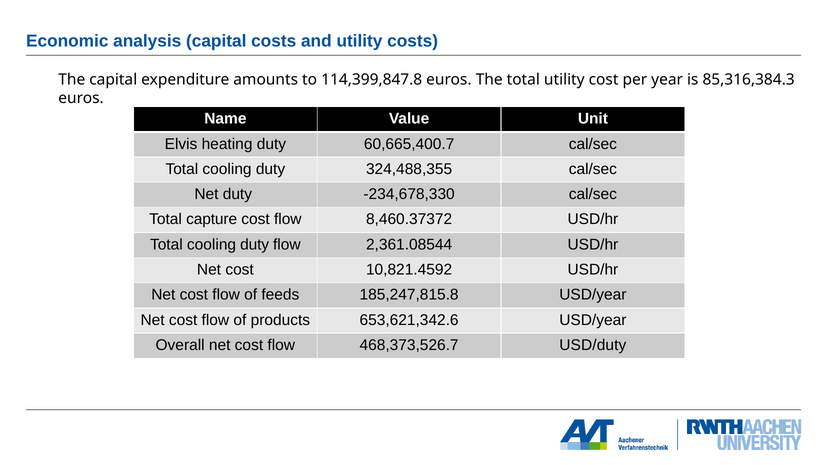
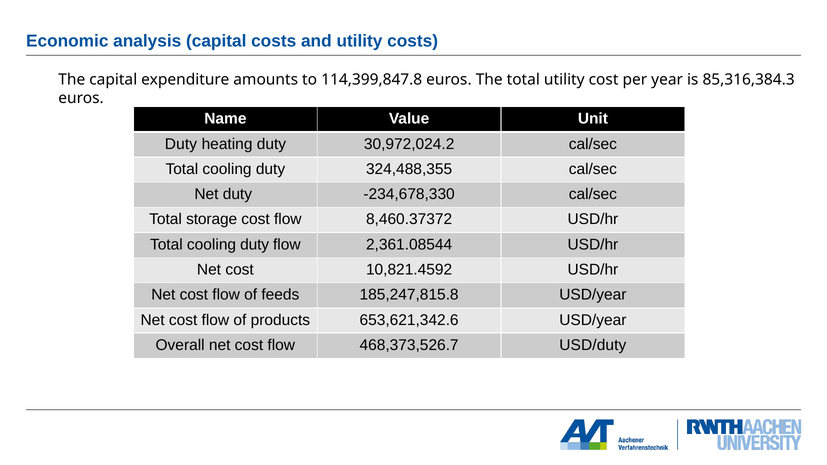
Elvis: Elvis -> Duty (181, 144)
60,665,400.7: 60,665,400.7 -> 30,972,024.2 (409, 144)
capture: capture -> storage (212, 219)
